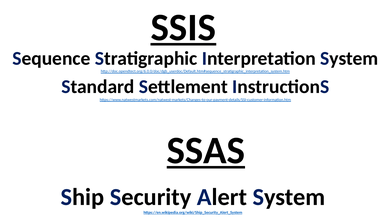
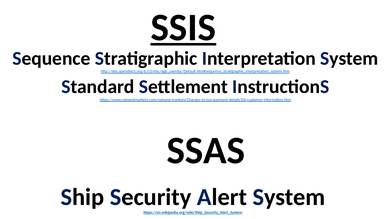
SSAS underline: present -> none (206, 151)
